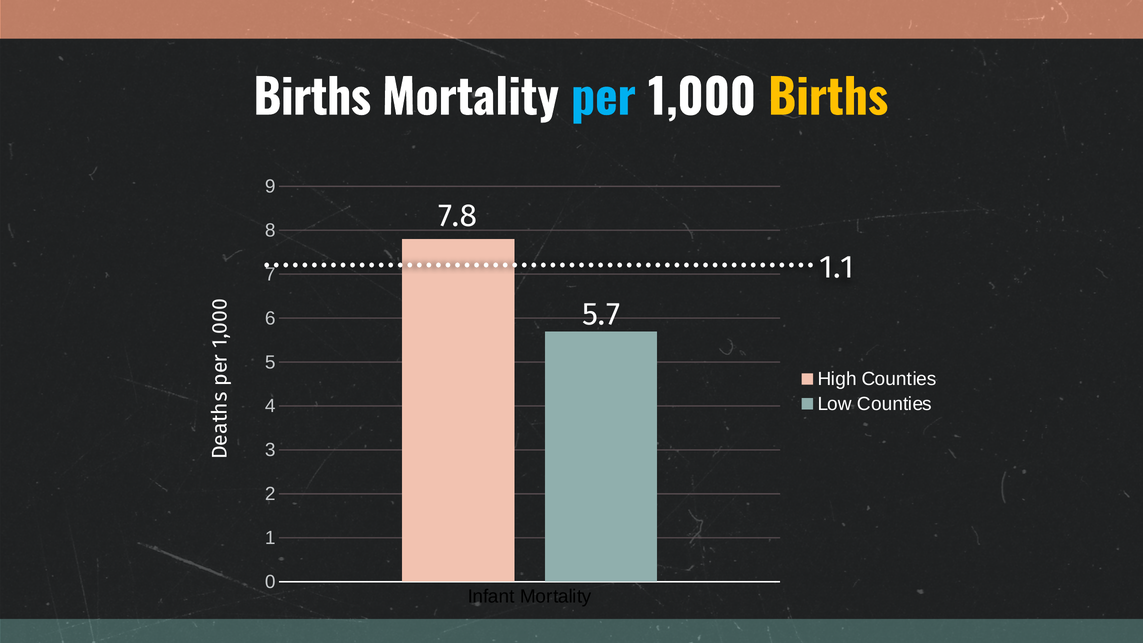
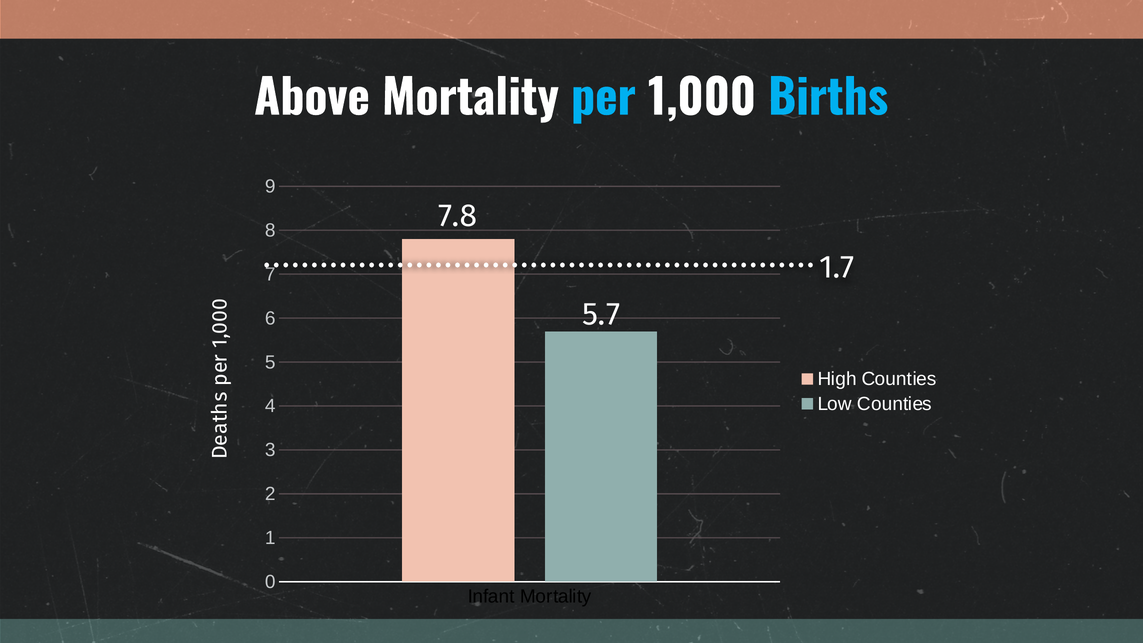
Births: Births -> Above (312, 99)
Births colour: yellow -> light blue (828, 99)
1.1: 1.1 -> 1.7 (837, 267)
